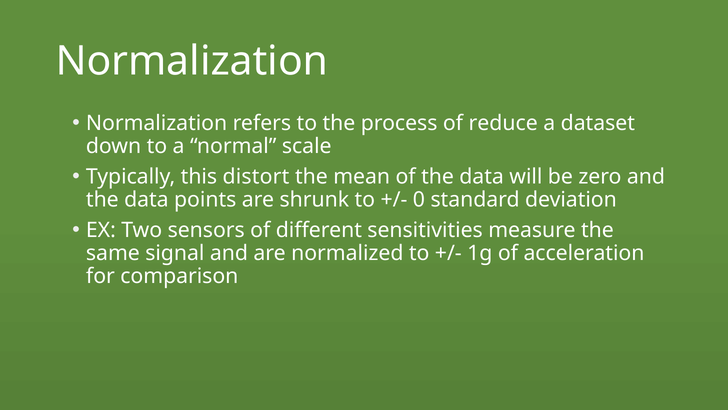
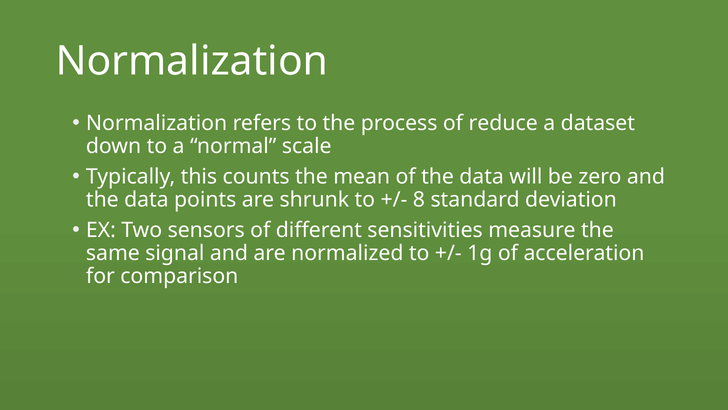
distort: distort -> counts (256, 177)
0: 0 -> 8 (419, 199)
